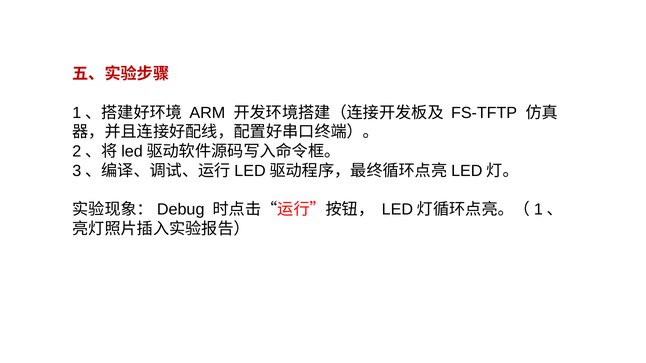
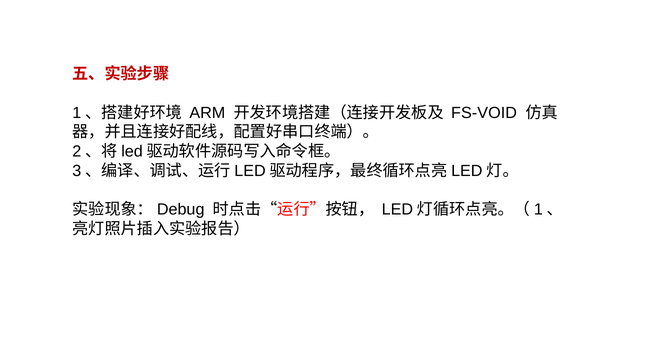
FS-TFTP: FS-TFTP -> FS-VOID (484, 113)
